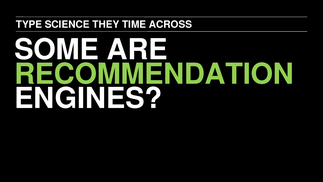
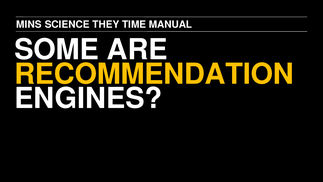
TYPE: TYPE -> MINS (29, 24)
ACROSS: ACROSS -> MANUAL (171, 24)
RECOMMENDATION colour: light green -> yellow (154, 74)
